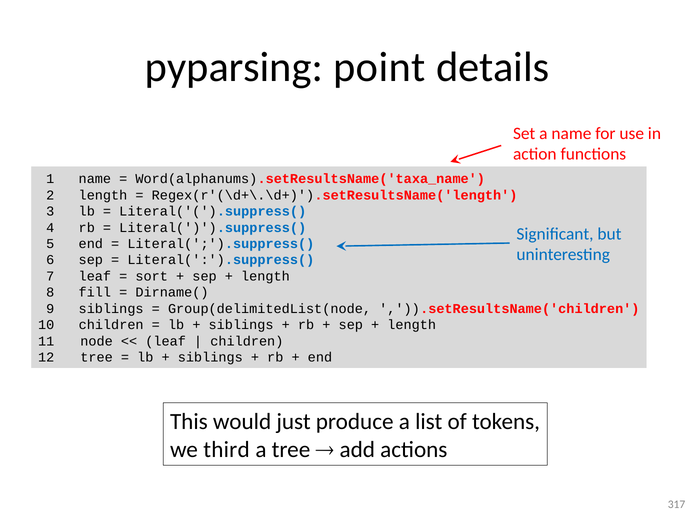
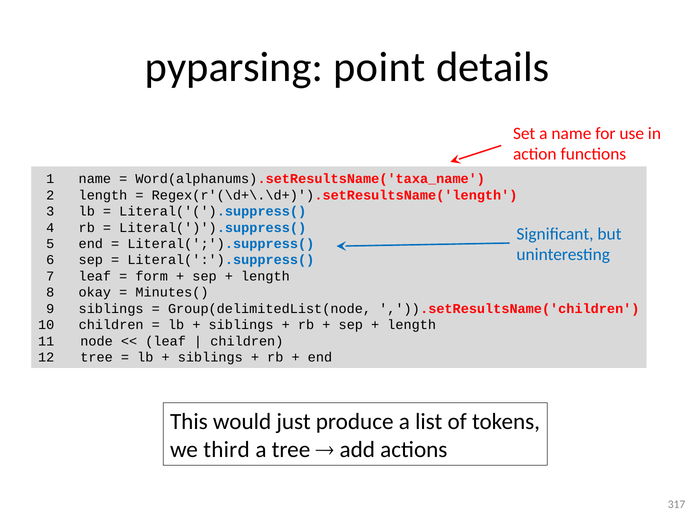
sort: sort -> form (152, 276)
fill: fill -> okay (95, 293)
Dirname(: Dirname( -> Minutes( (172, 293)
